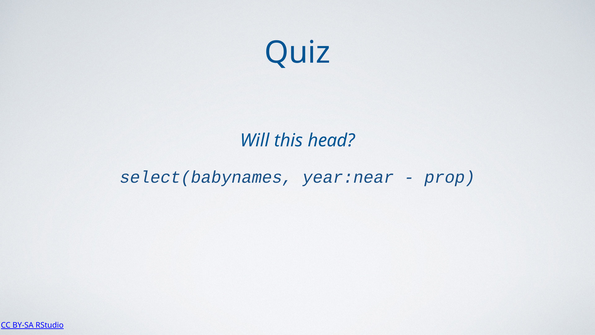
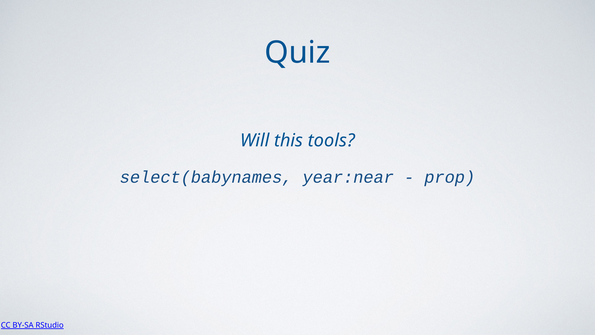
head: head -> tools (331, 140)
